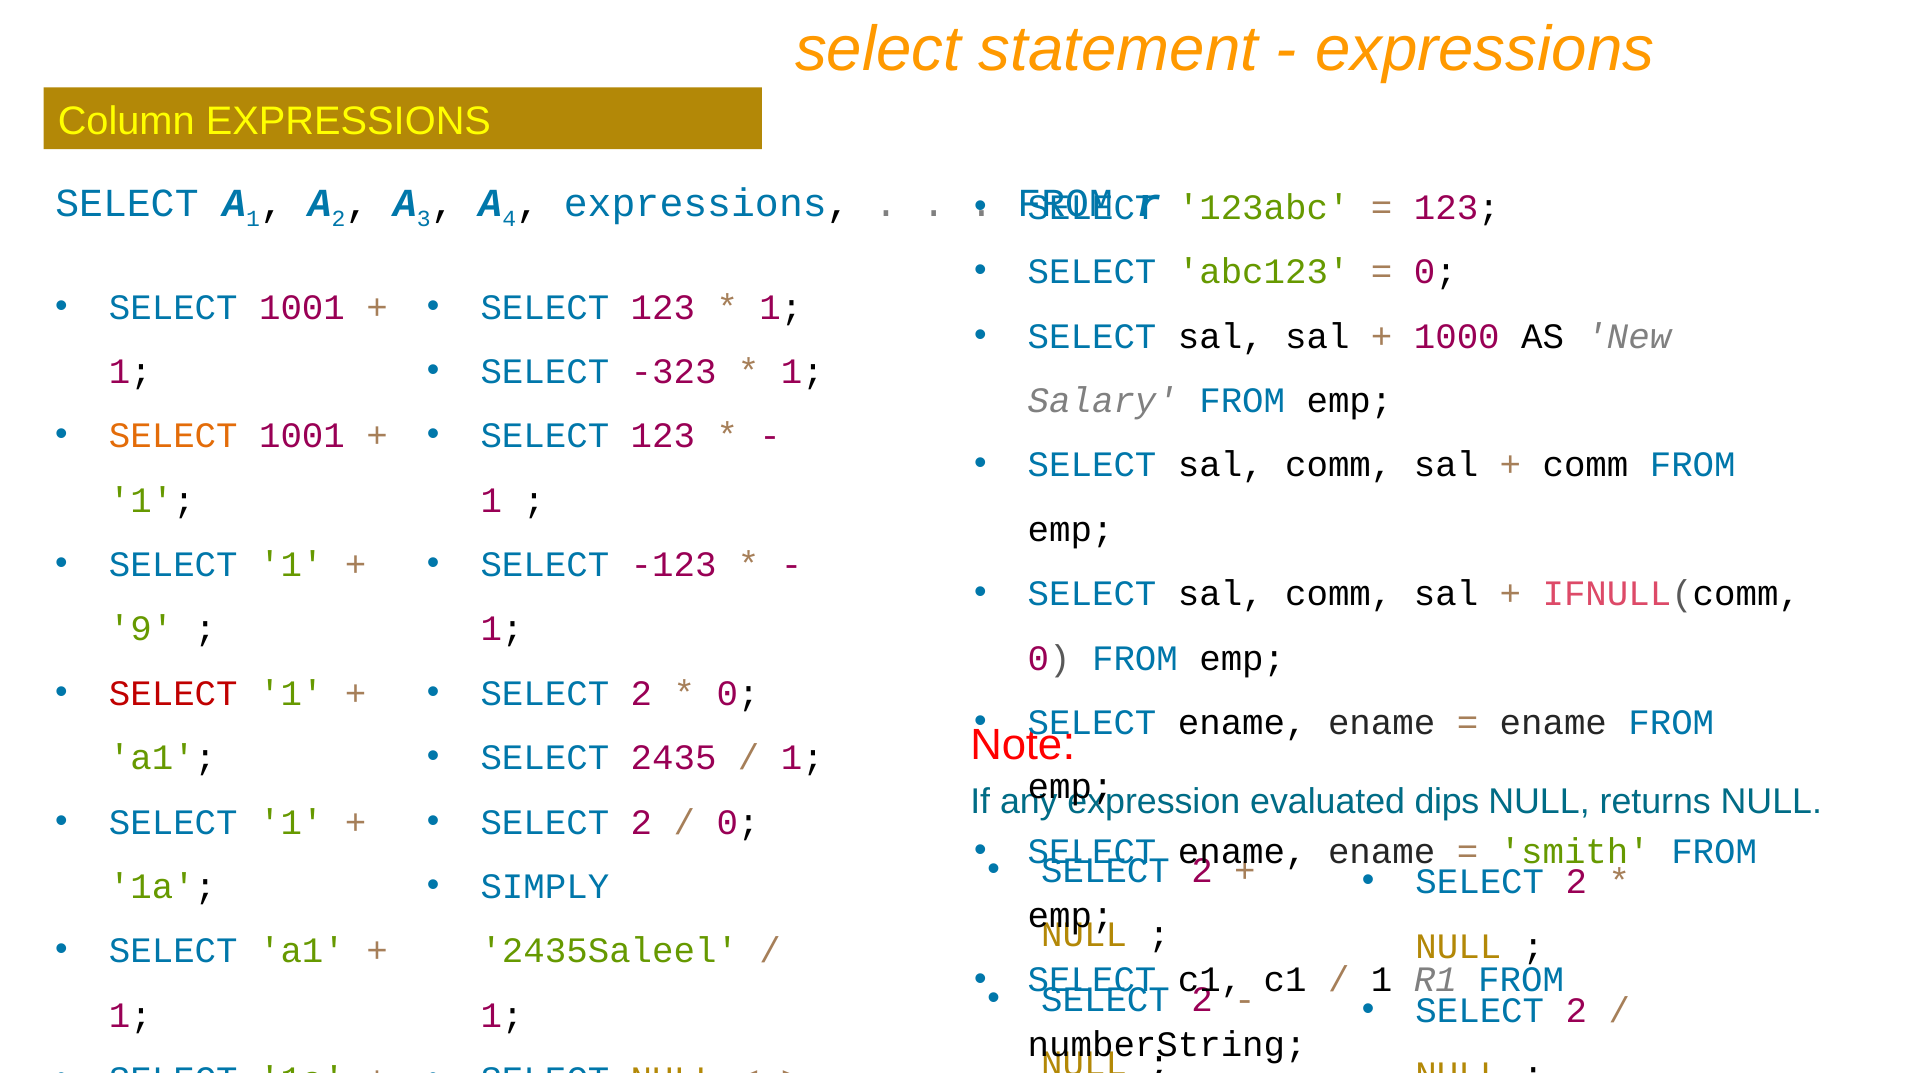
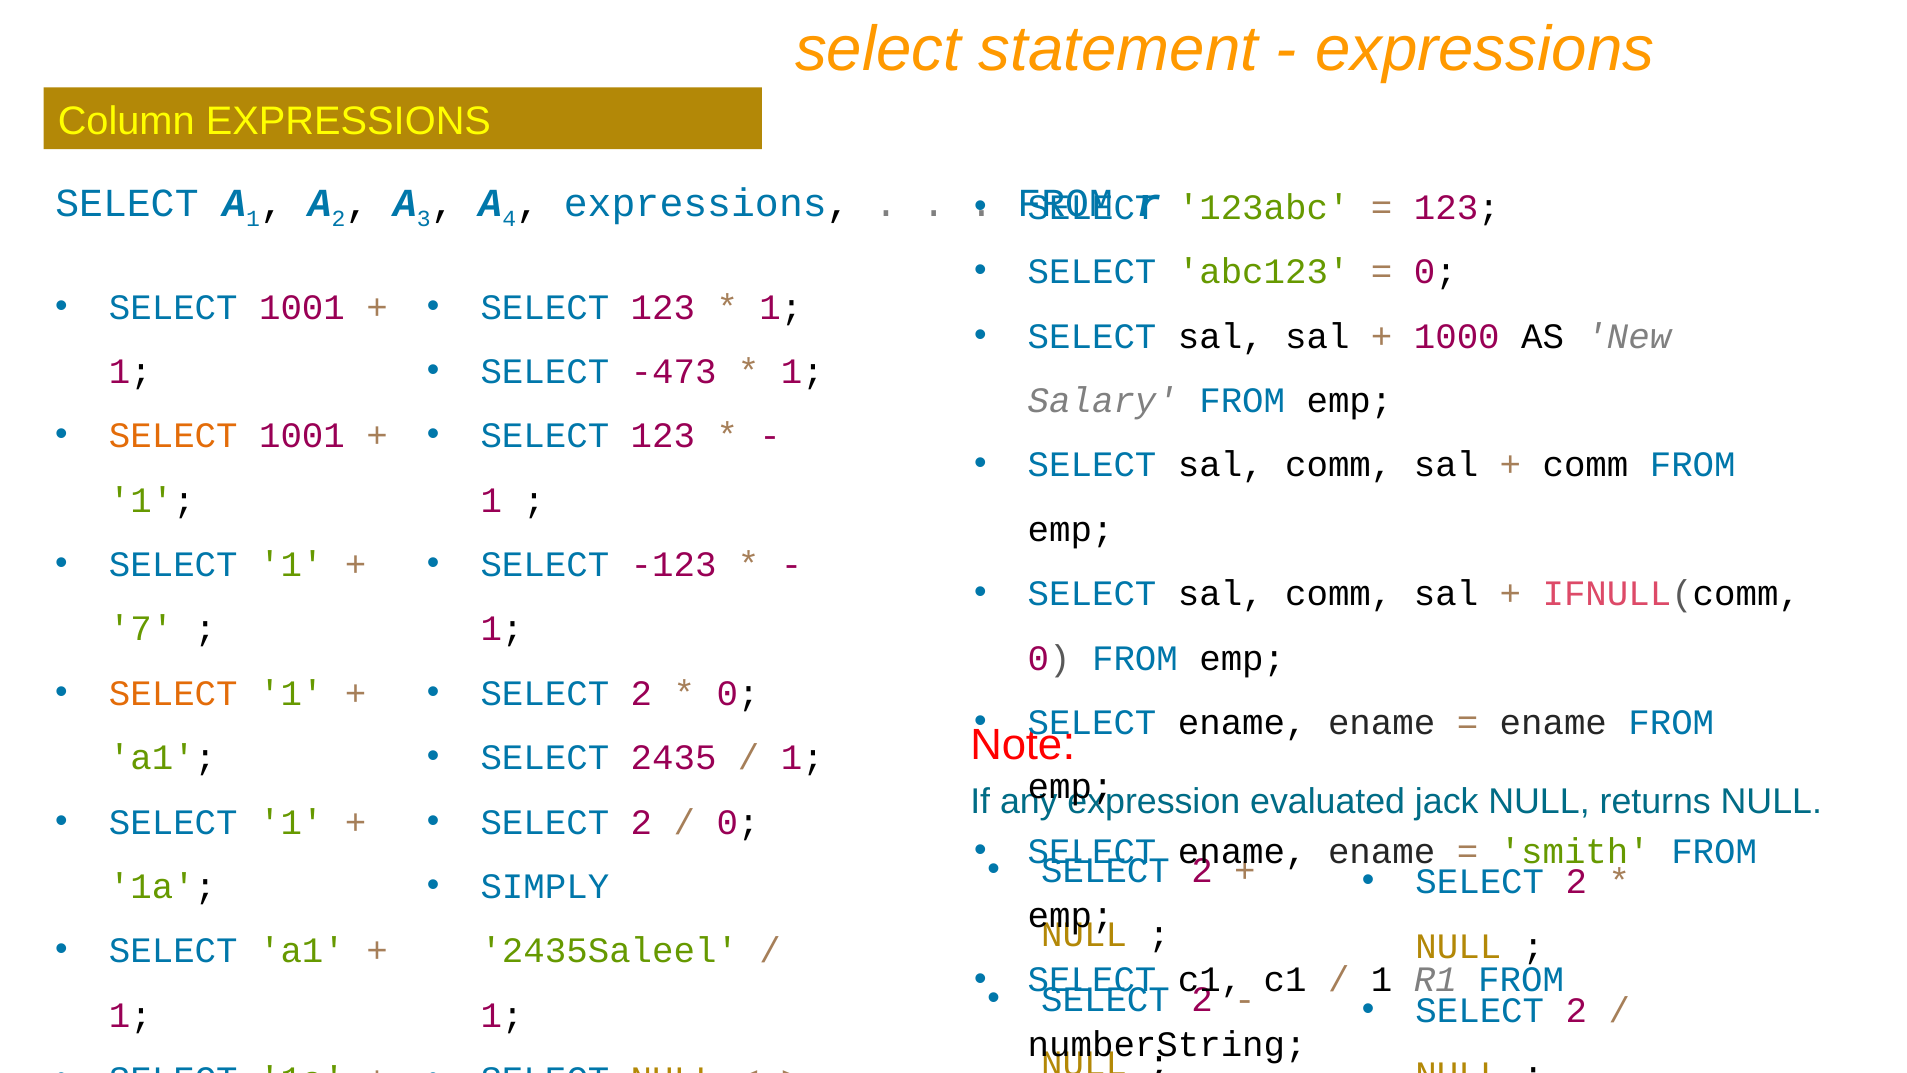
-323: -323 -> -473 (674, 371)
9: 9 -> 7 (141, 629)
SELECT colour: red -> orange (173, 693)
dips: dips -> jack (1447, 802)
